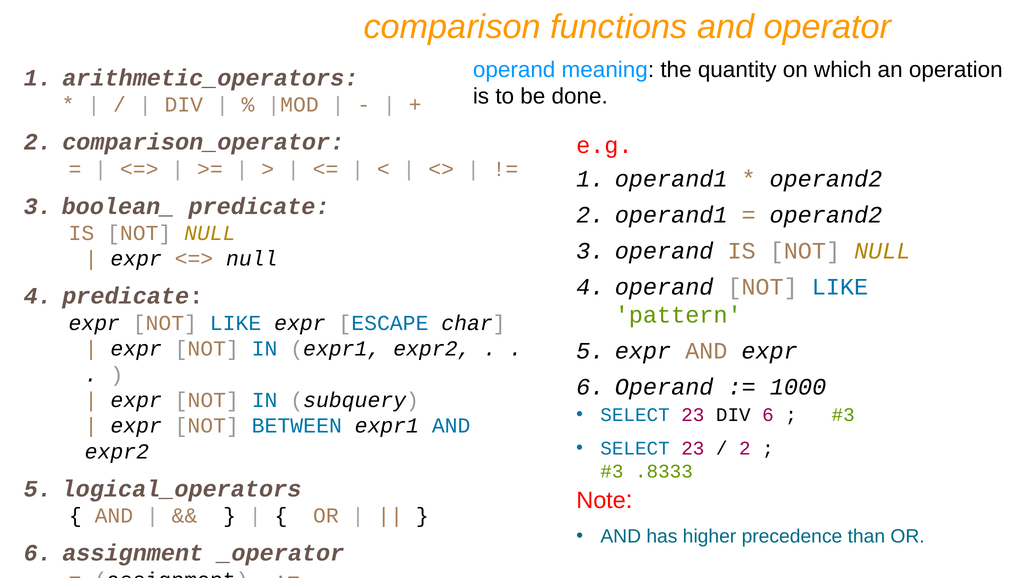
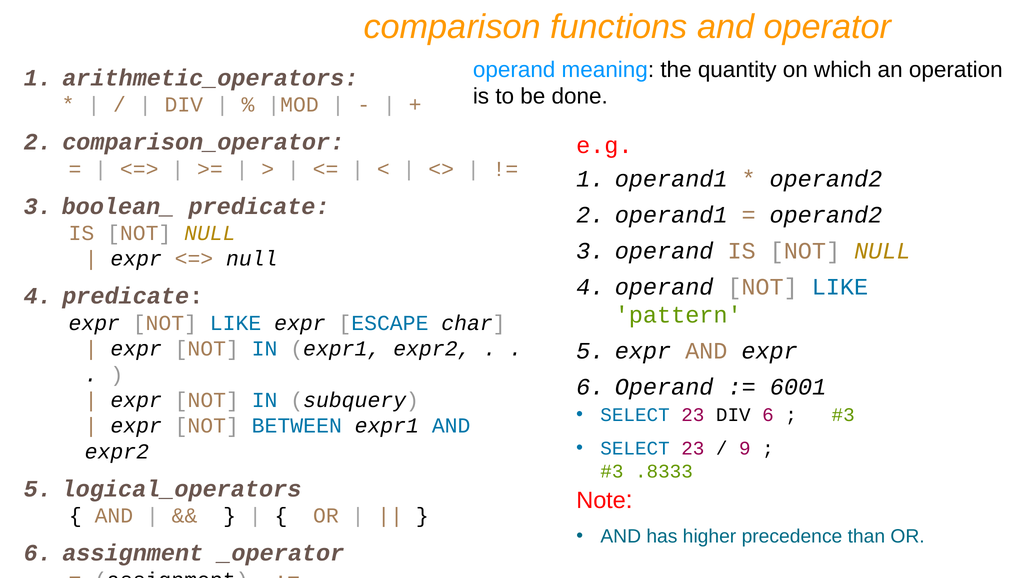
1000: 1000 -> 6001 (798, 387)
2: 2 -> 9 (745, 448)
